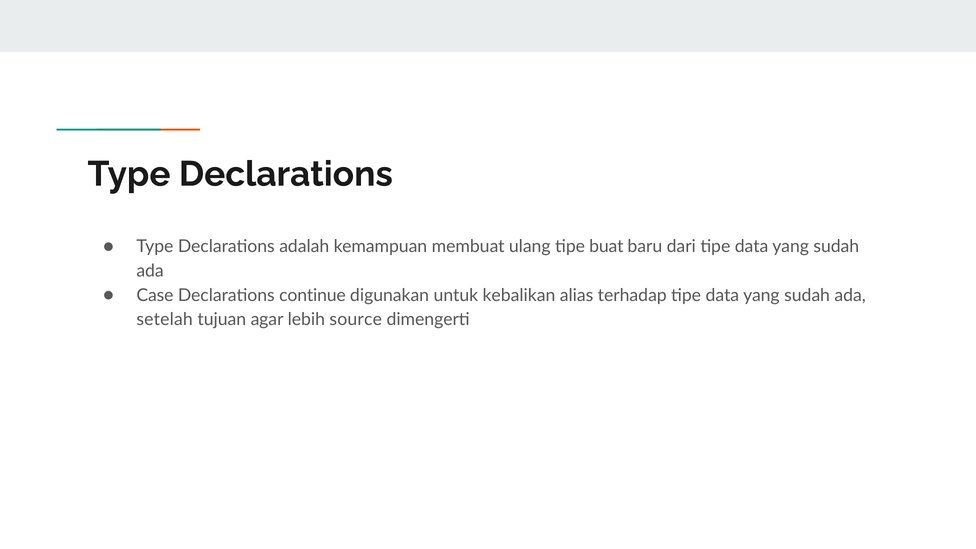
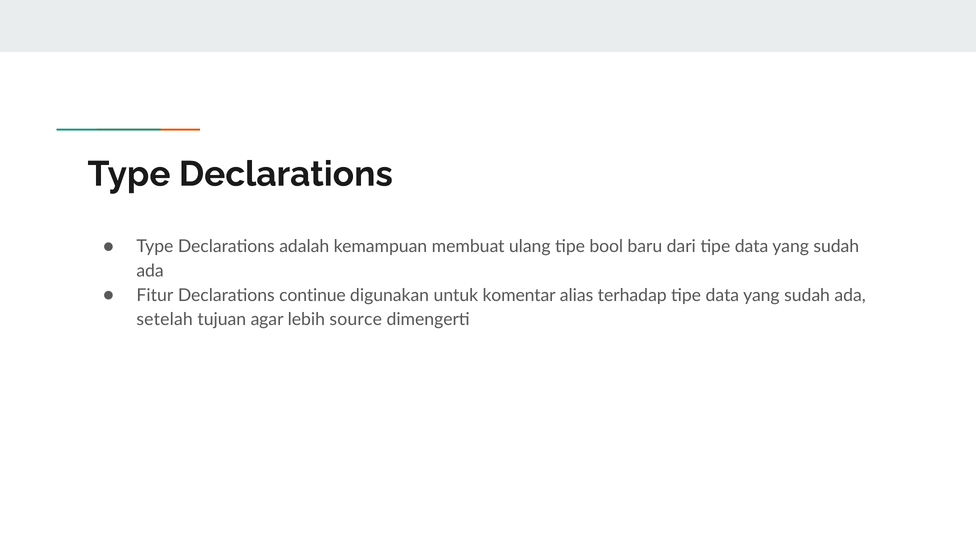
buat: buat -> bool (606, 247)
Case: Case -> Fitur (155, 295)
kebalikan: kebalikan -> komentar (519, 295)
